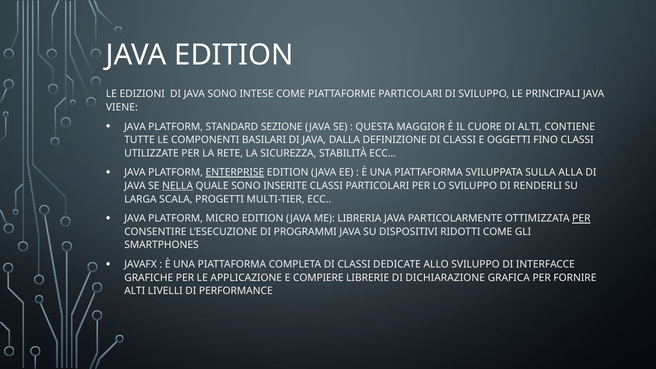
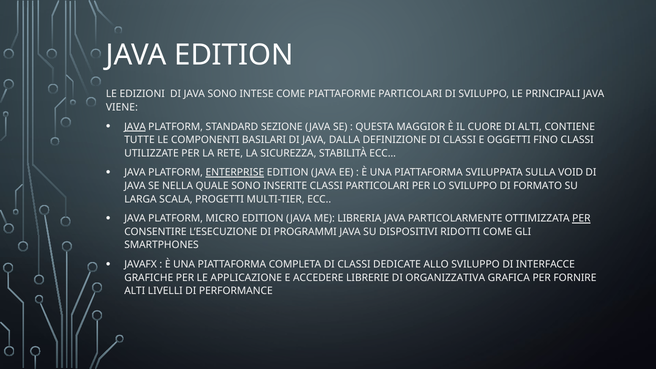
JAVA underline: none -> present (135, 127)
ALLA: ALLA -> VOID (571, 173)
NELLA underline: present -> none (178, 186)
RENDERLI: RENDERLI -> FORMATO (538, 186)
COMPIERE: COMPIERE -> ACCEDERE (318, 278)
DICHIARAZIONE: DICHIARAZIONE -> ORGANIZZATIVA (445, 278)
